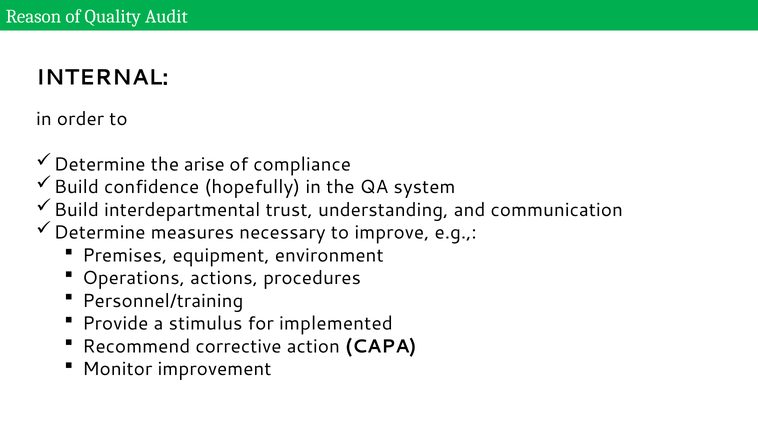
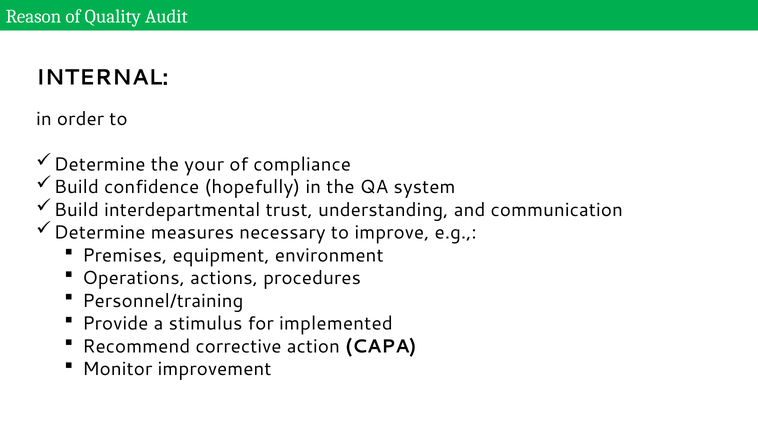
arise: arise -> your (204, 165)
